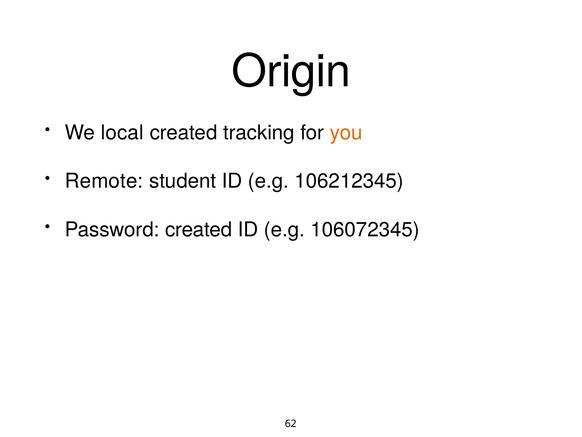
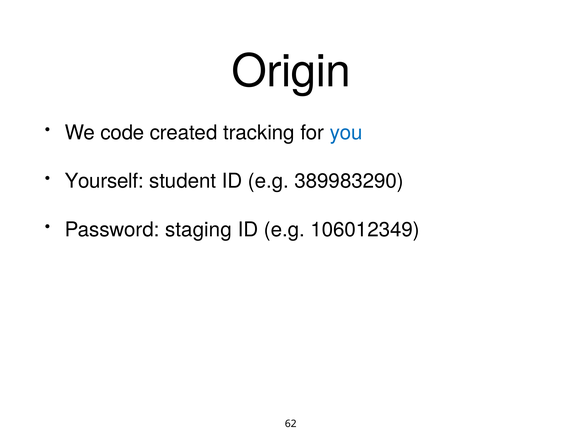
local: local -> code (122, 132)
you colour: orange -> blue (346, 132)
Remote: Remote -> Yourself (104, 181)
106212345: 106212345 -> 389983290 (349, 181)
Password created: created -> staging (198, 229)
106072345: 106072345 -> 106012349 (365, 229)
